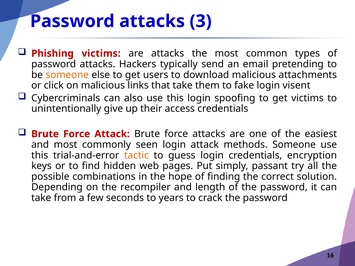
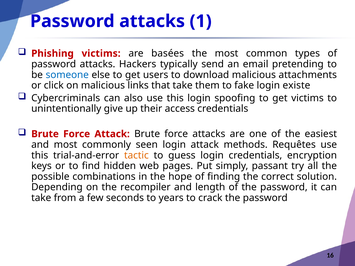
3: 3 -> 1 (201, 21)
are attacks: attacks -> basées (168, 54)
someone colour: orange -> blue (67, 75)
visent: visent -> existe (296, 86)
methods Someone: Someone -> Requêtes (294, 145)
